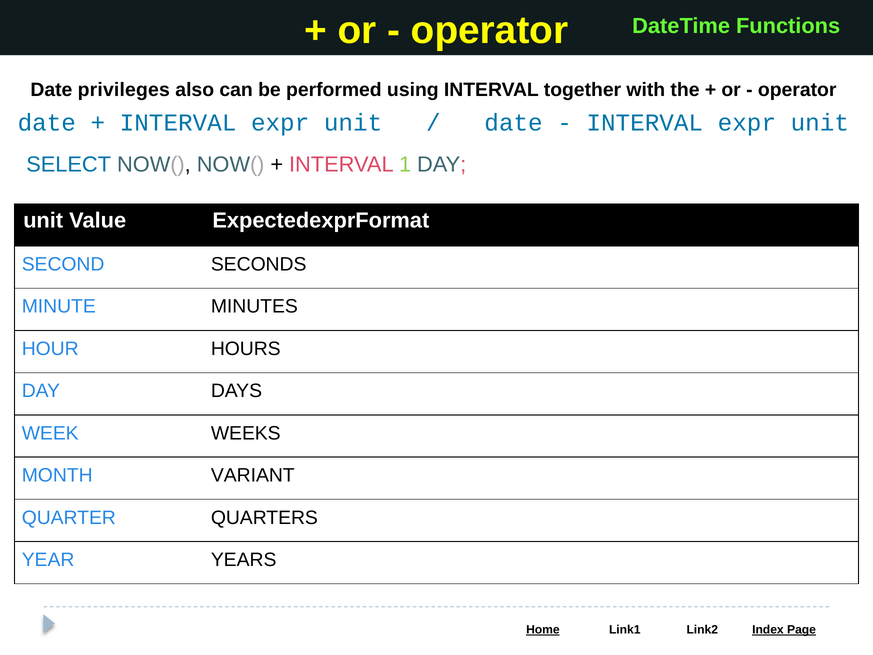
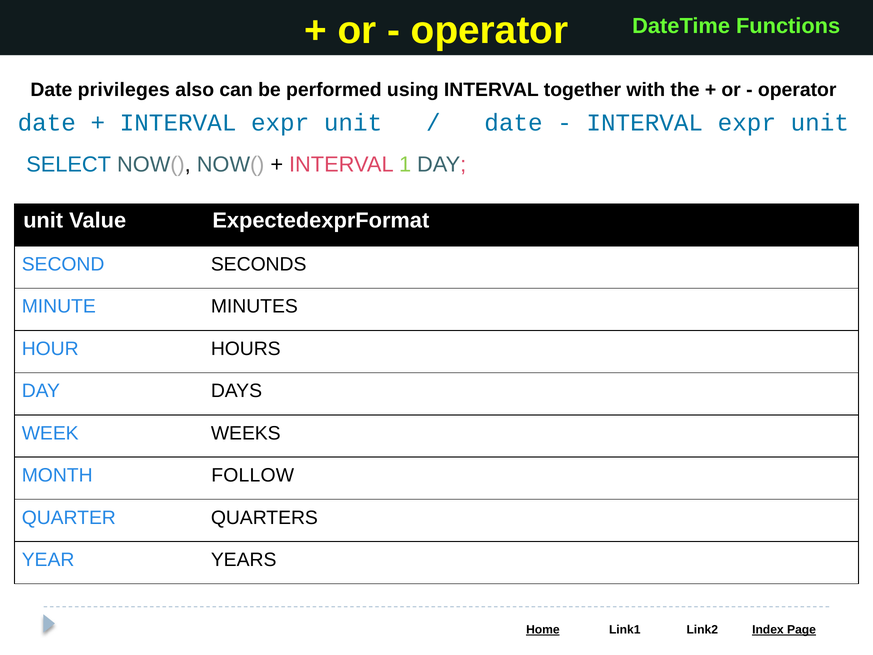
VARIANT: VARIANT -> FOLLOW (253, 475)
